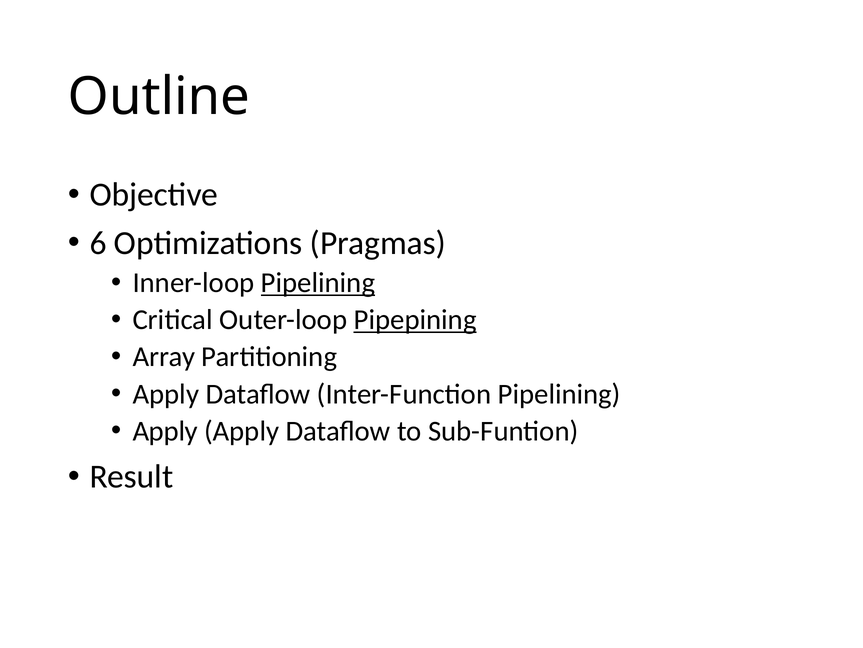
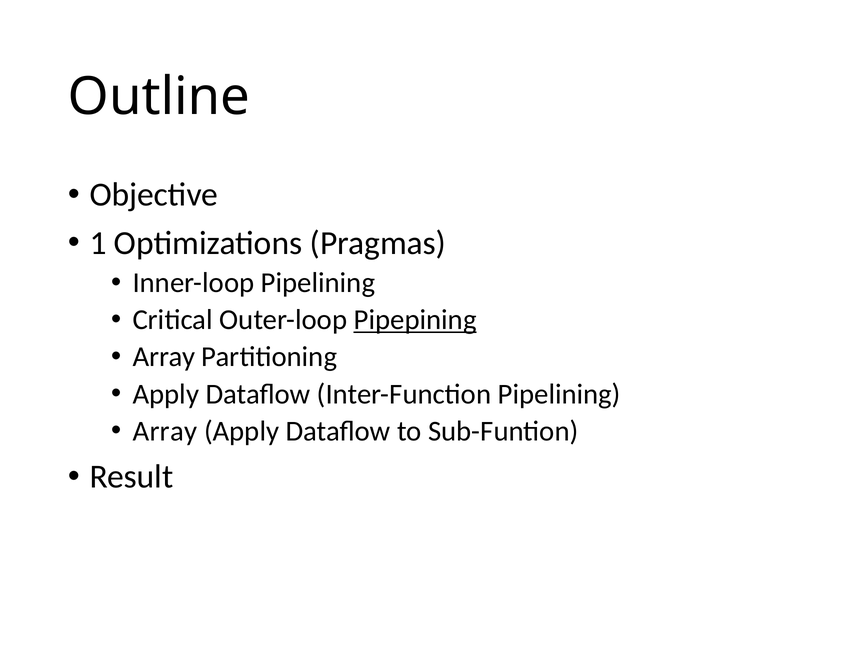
6: 6 -> 1 (98, 243)
Pipelining underline: present -> none (318, 282)
Apply: Apply -> Array (165, 431)
